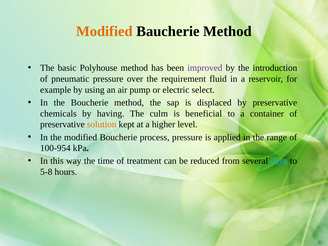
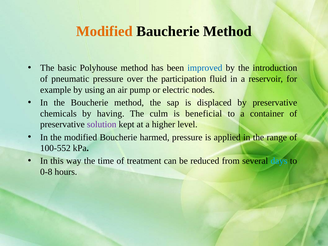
improved colour: purple -> blue (205, 68)
requirement: requirement -> participation (184, 79)
select: select -> nodes (203, 90)
solution colour: orange -> purple (102, 124)
process: process -> harmed (155, 137)
100-954: 100-954 -> 100-552 (55, 148)
5-8: 5-8 -> 0-8 (46, 172)
